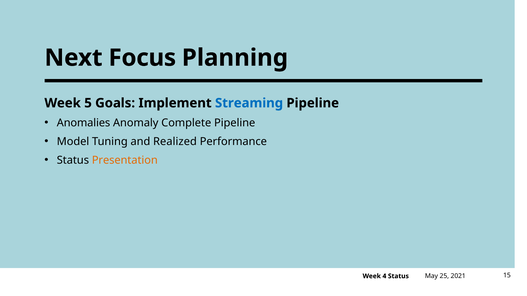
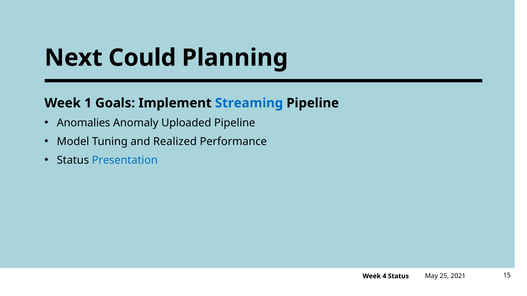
Focus: Focus -> Could (142, 58)
5: 5 -> 1 (88, 103)
Complete: Complete -> Uploaded (186, 123)
Presentation colour: orange -> blue (125, 160)
